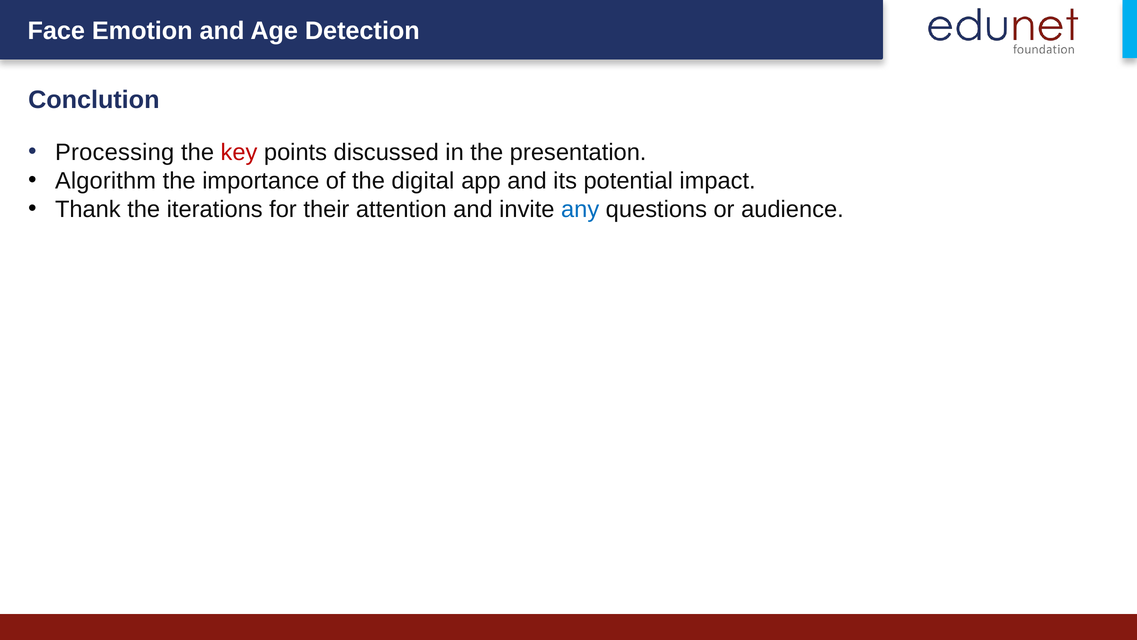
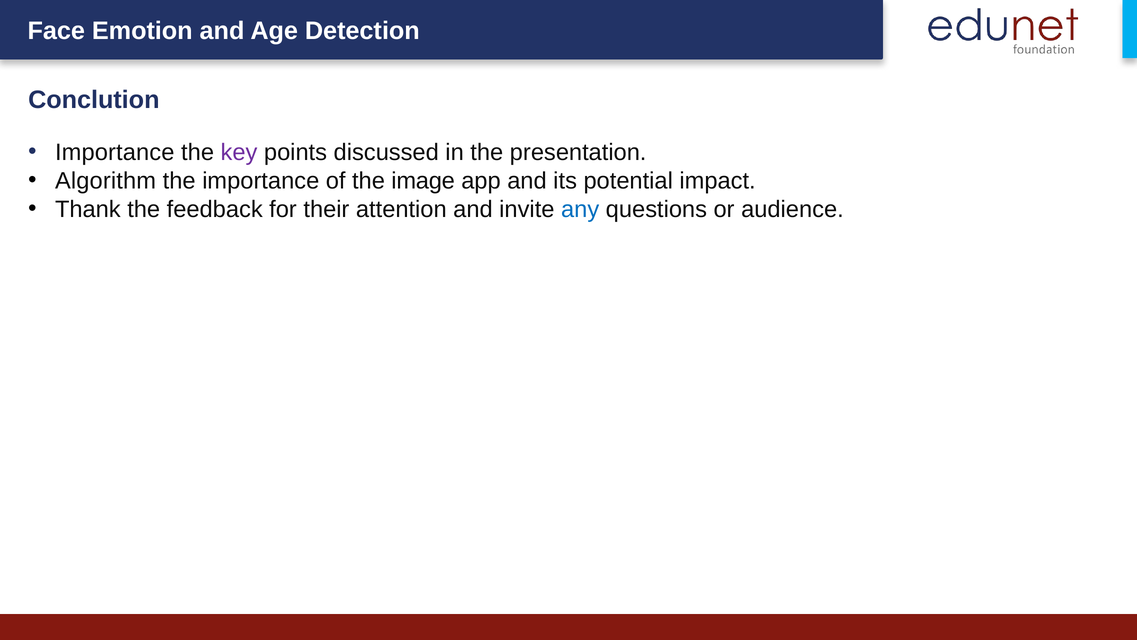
Processing: Processing -> Importance (115, 152)
key colour: red -> purple (239, 152)
digital: digital -> image (423, 181)
iterations: iterations -> feedback (215, 209)
